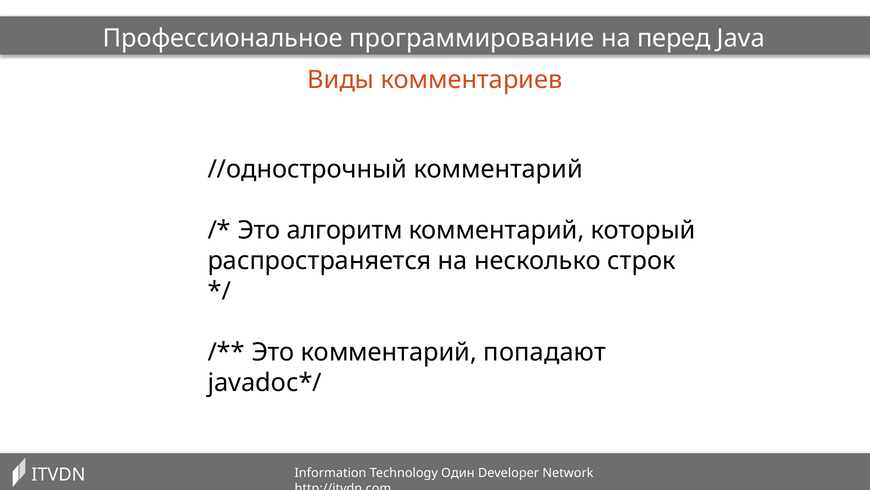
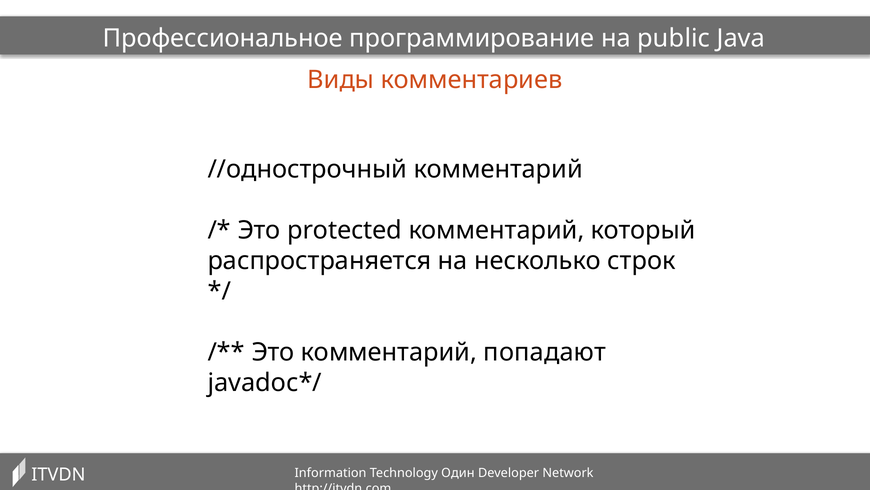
перед: перед -> public (674, 38)
алгоритм: алгоритм -> protected (345, 230)
